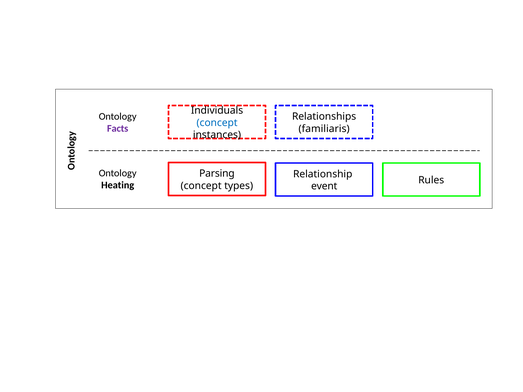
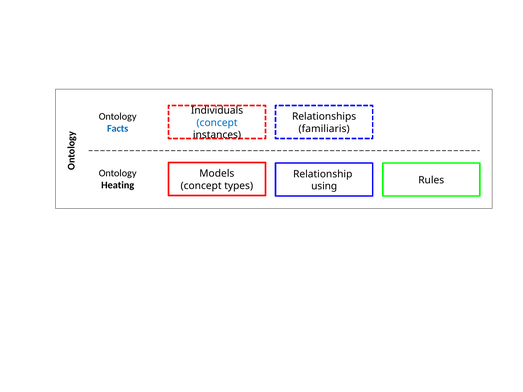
Facts colour: purple -> blue (118, 129)
Parsing: Parsing -> Models (217, 174)
event: event -> using (324, 186)
